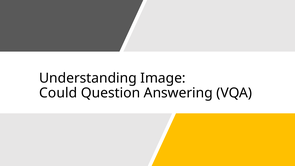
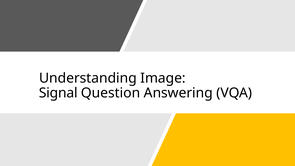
Could: Could -> Signal (58, 93)
